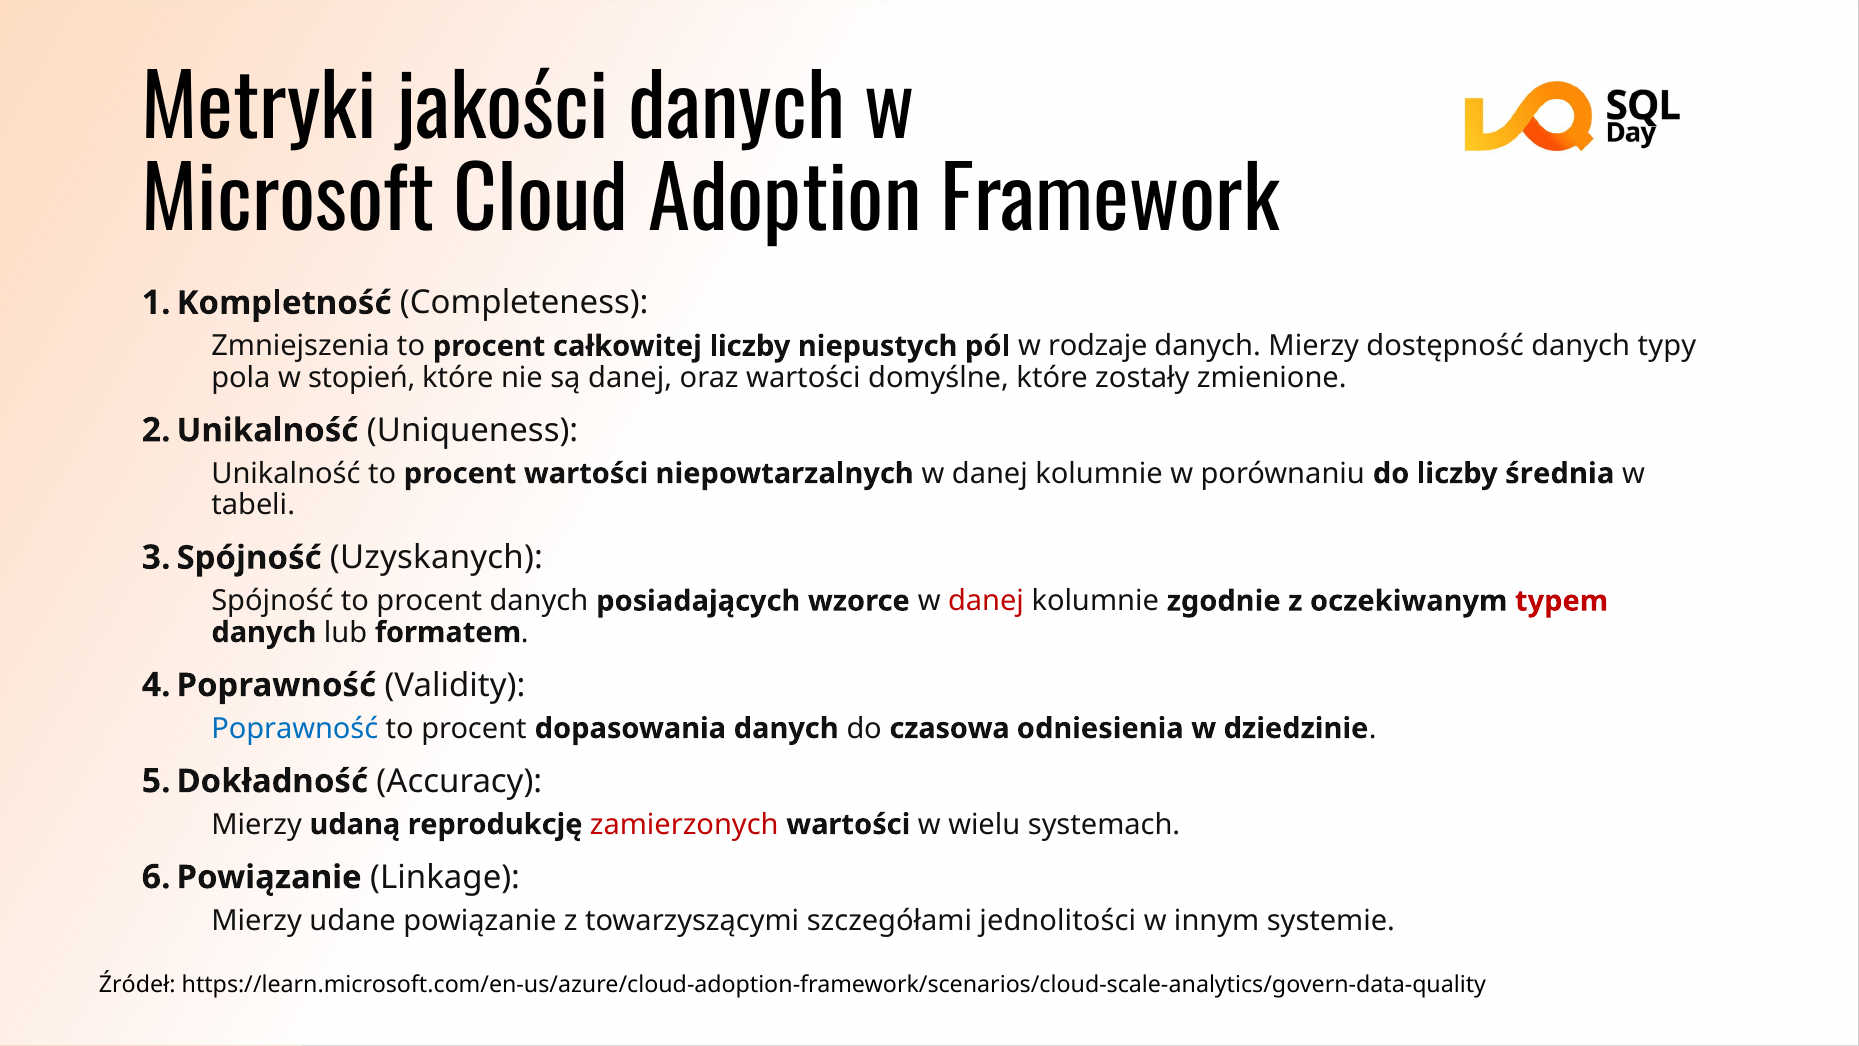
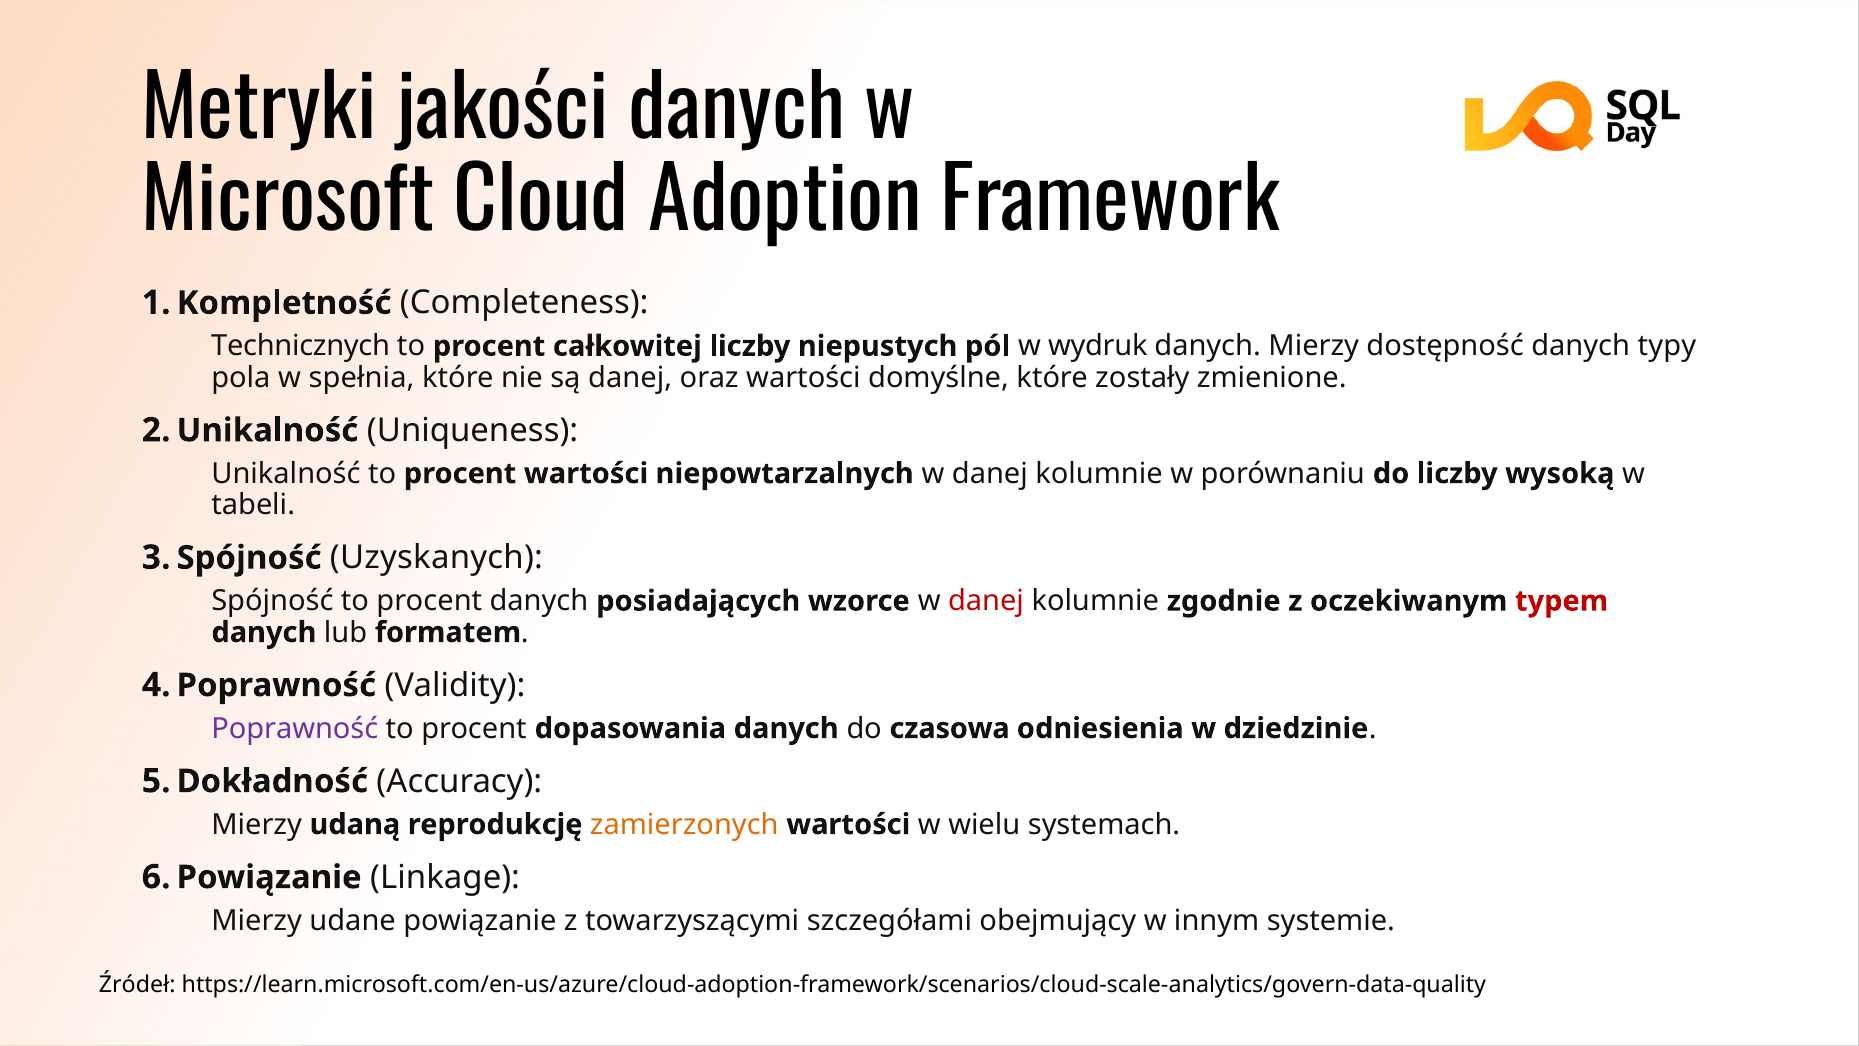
Zmniejszenia: Zmniejszenia -> Technicznych (301, 346)
rodzaje: rodzaje -> wydruk (1098, 346)
stopień: stopień -> spełnia (362, 377)
średnia: średnia -> wysoką (1560, 473)
Poprawność colour: blue -> purple (295, 728)
zamierzonych colour: red -> orange (684, 824)
jednolitości: jednolitości -> obejmujący (1058, 920)
